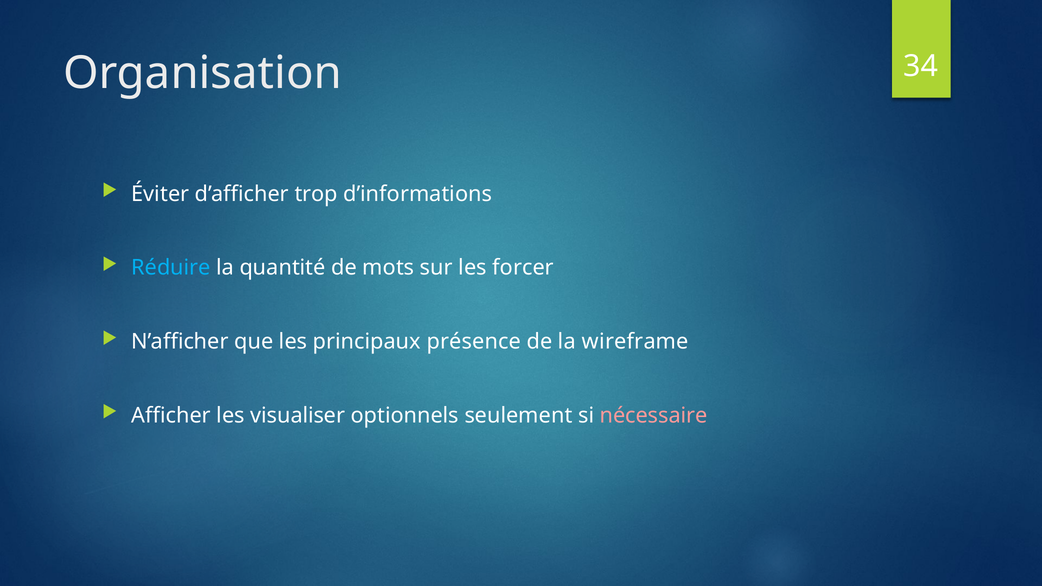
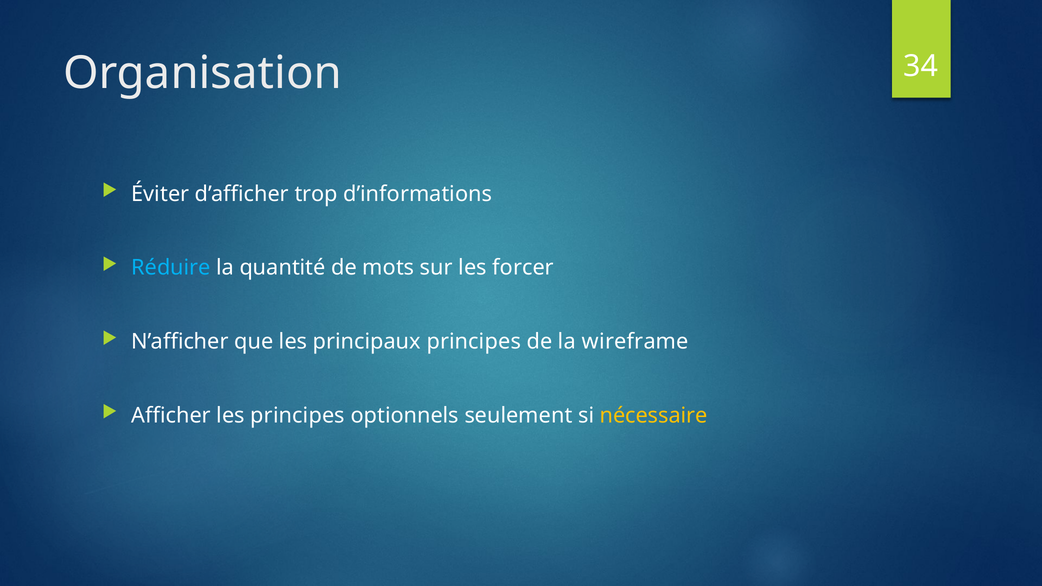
principaux présence: présence -> principes (474, 342)
les visualiser: visualiser -> principes (298, 415)
nécessaire colour: pink -> yellow (654, 415)
